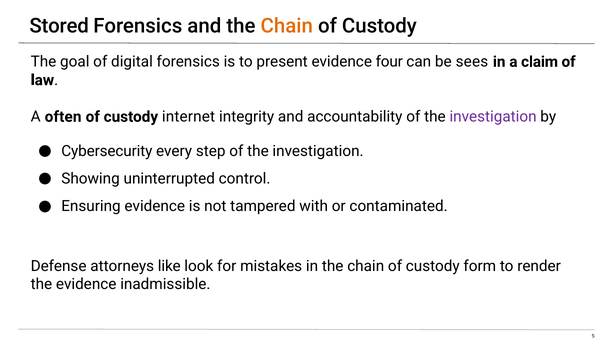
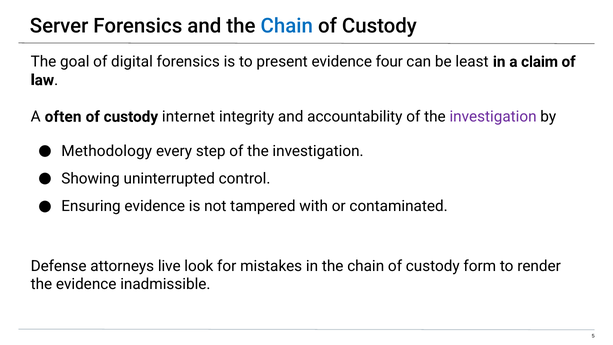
Stored: Stored -> Server (59, 26)
Chain colour: orange -> blue (287, 26)
sees: sees -> least (472, 62)
Cybersecurity: Cybersecurity -> Methodology (107, 151)
like: like -> live (169, 266)
